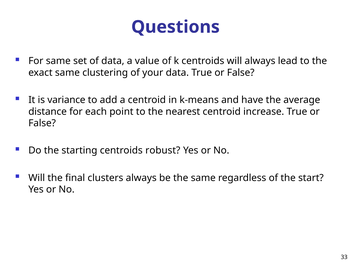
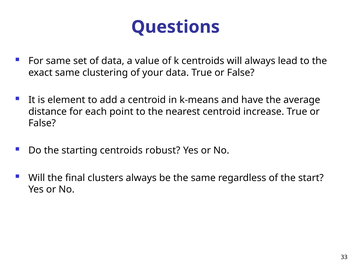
variance: variance -> element (66, 100)
